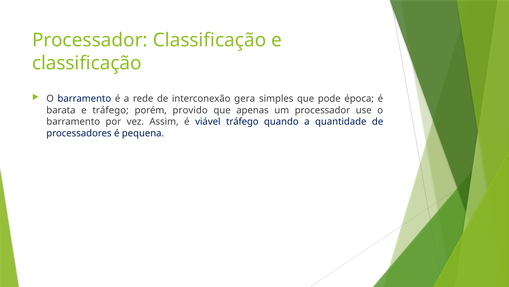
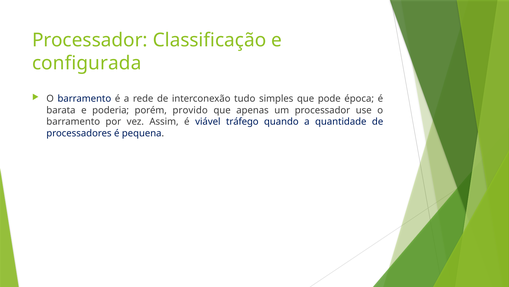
classificação: classificação -> configurada (87, 63)
gera: gera -> tudo (245, 99)
e tráfego: tráfego -> poderia (111, 110)
